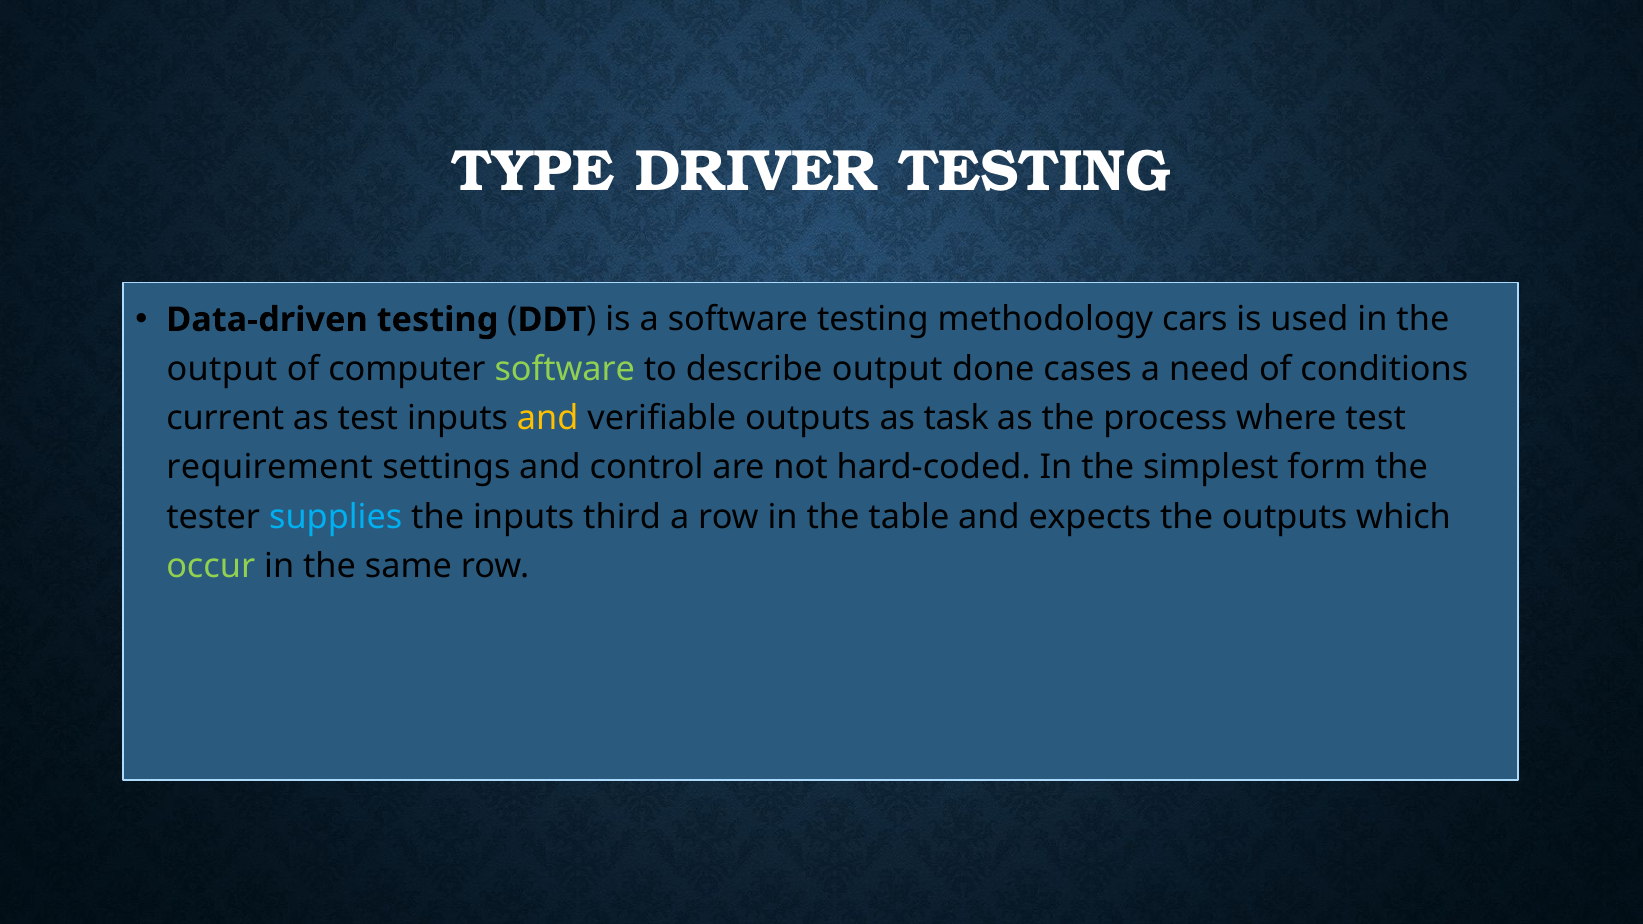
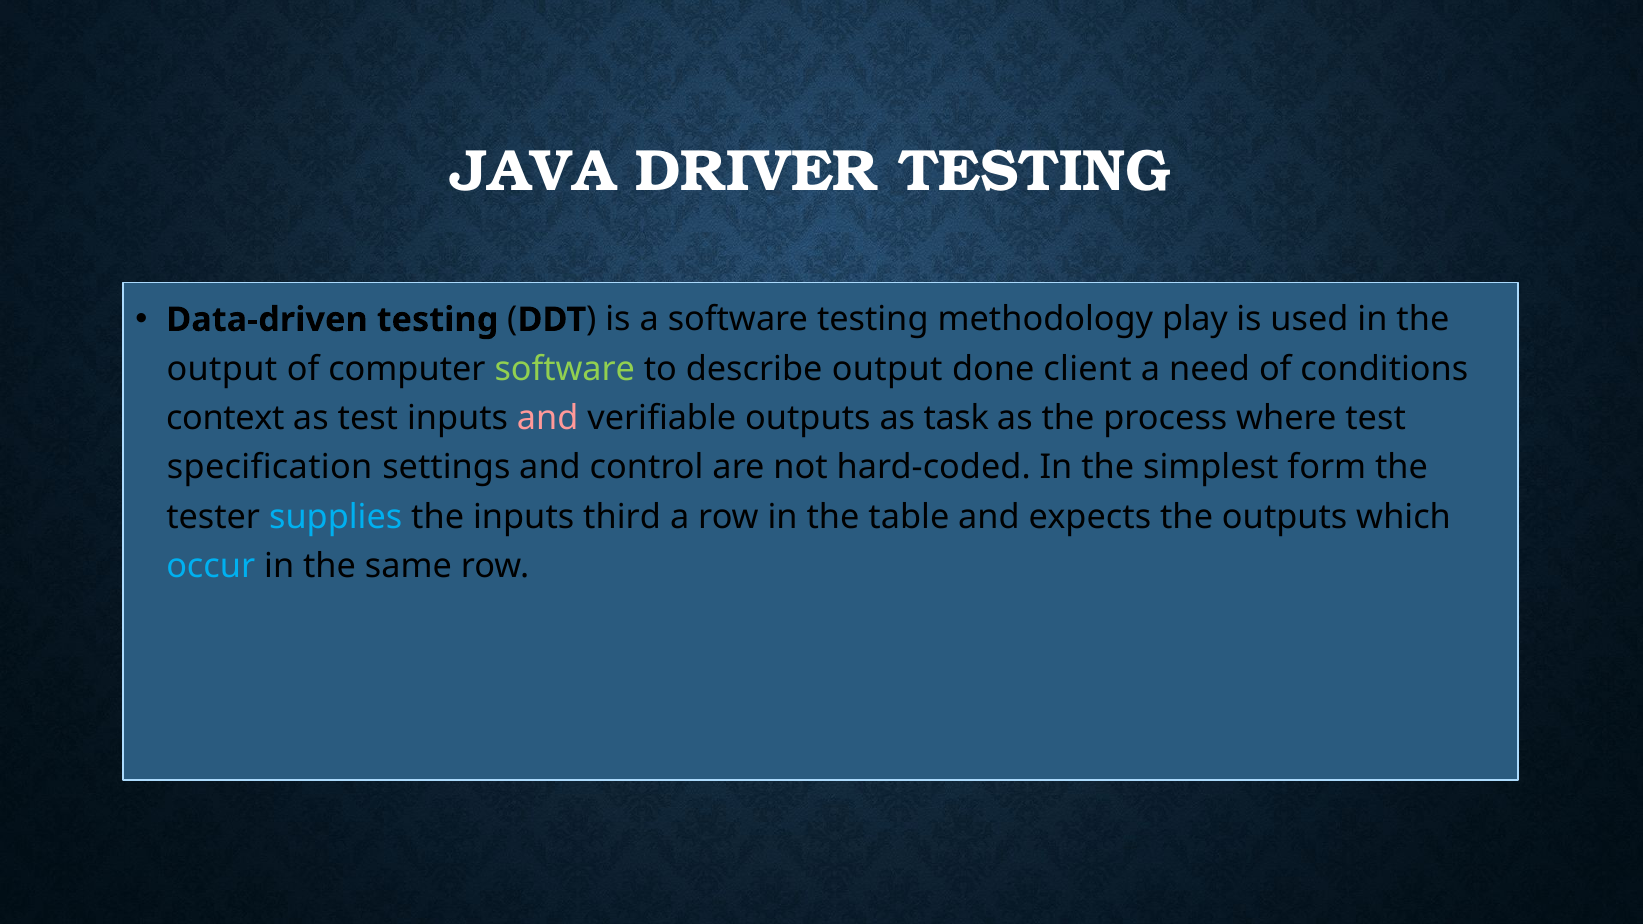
TYPE: TYPE -> JAVA (533, 171)
cars: cars -> play (1195, 320)
cases: cases -> client (1088, 369)
current: current -> context (225, 418)
and colour: yellow -> pink (548, 418)
requirement: requirement -> specification (270, 468)
occur colour: light green -> light blue (211, 566)
